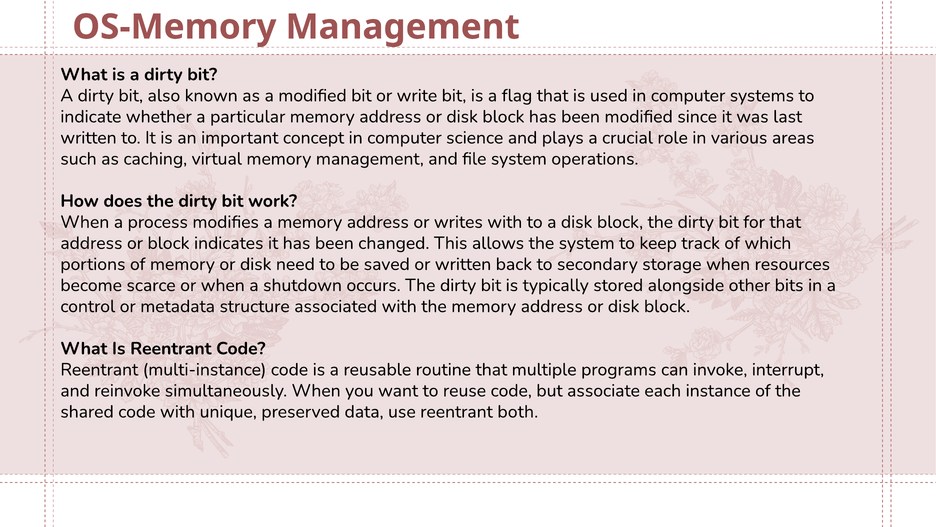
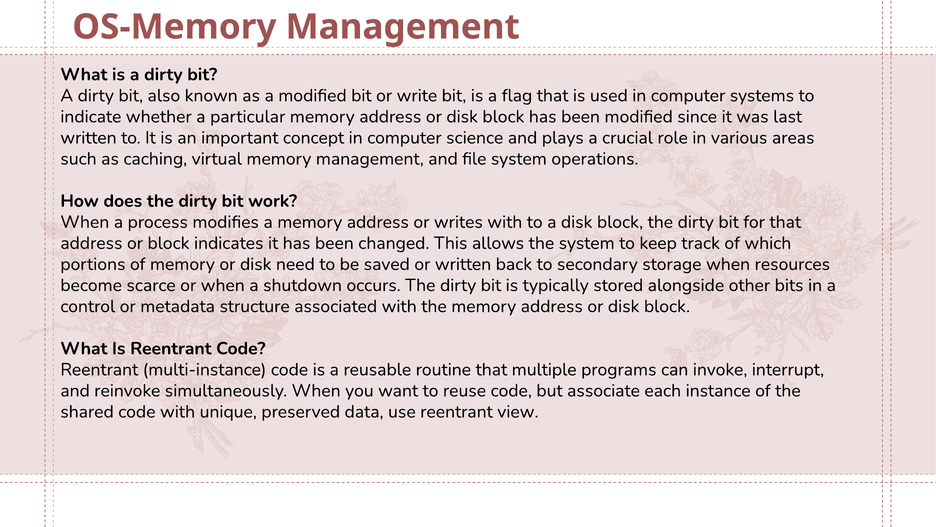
both: both -> view (518, 411)
